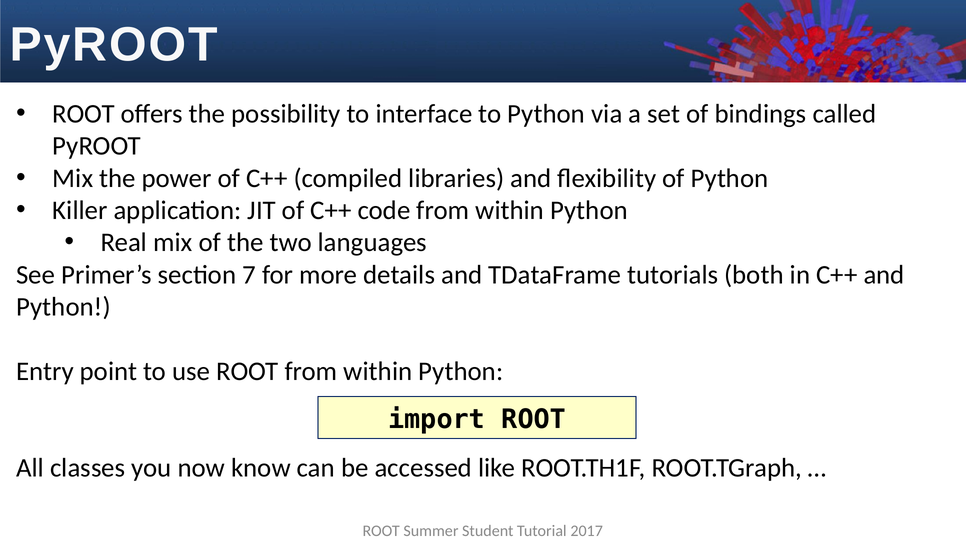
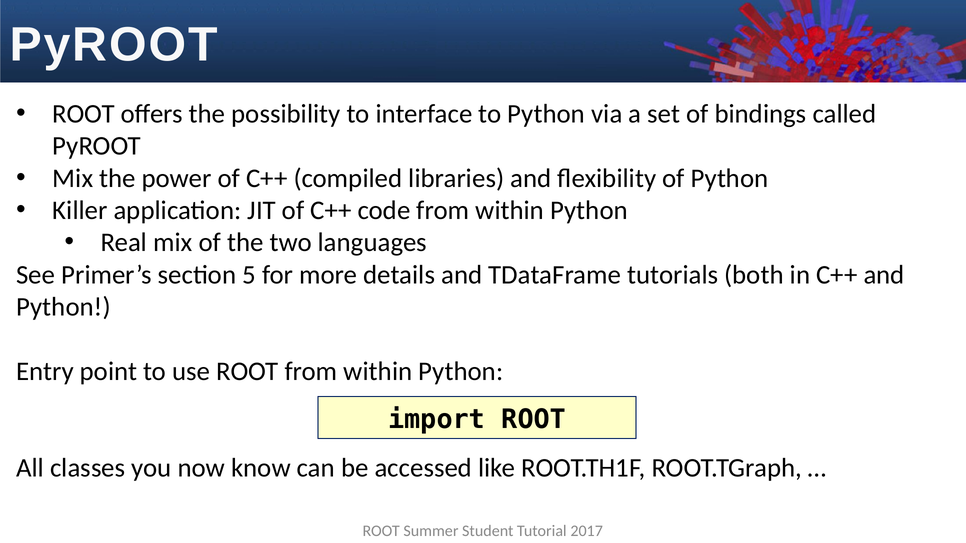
7: 7 -> 5 (249, 275)
